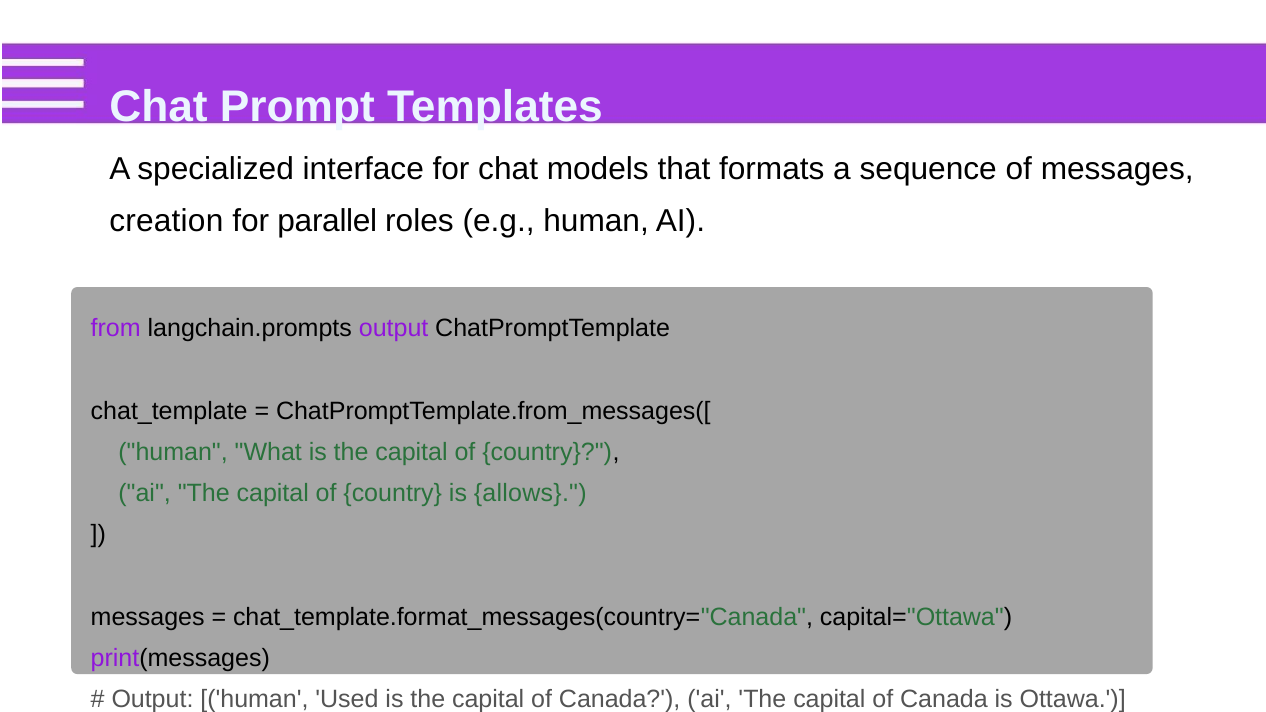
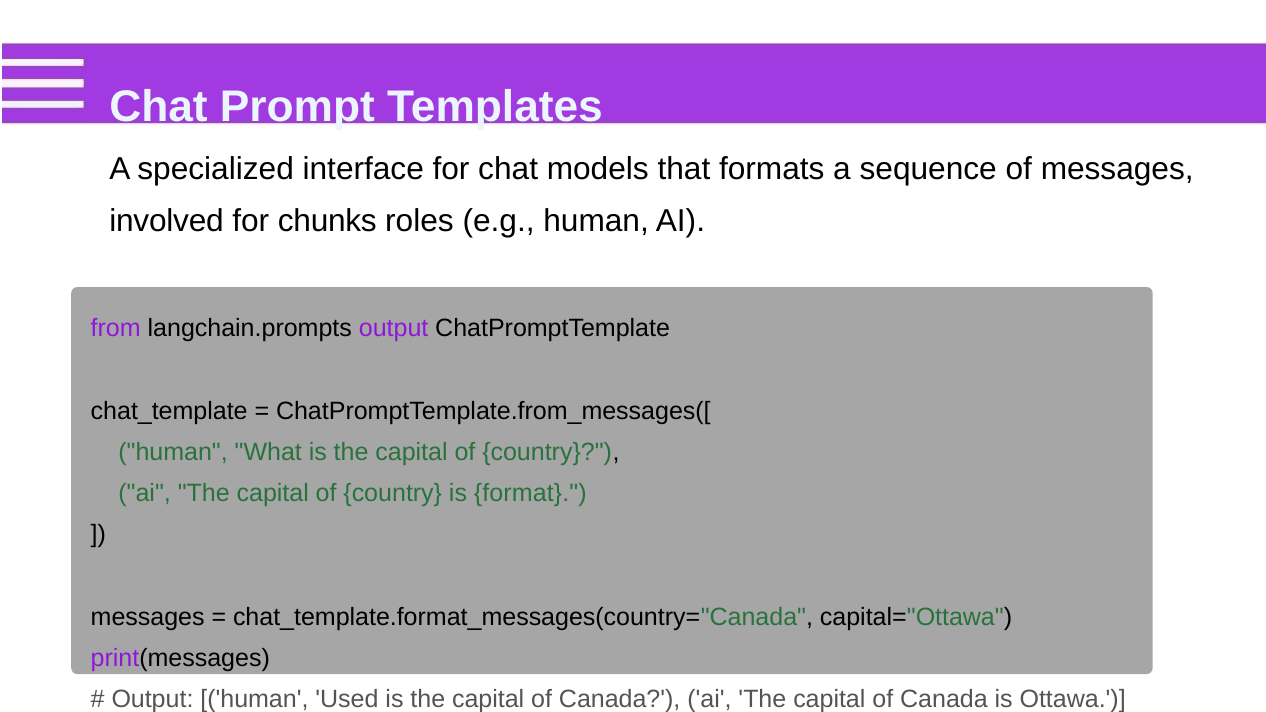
creation: creation -> involved (167, 221)
parallel: parallel -> chunks (327, 221)
allows: allows -> format (530, 493)
